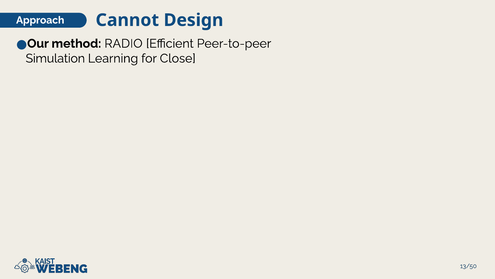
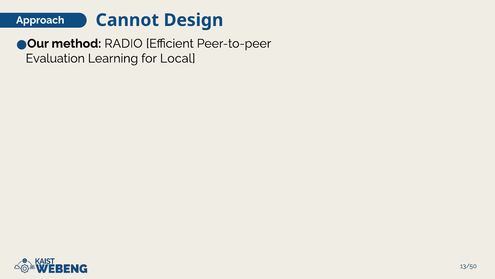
Simulation: Simulation -> Evaluation (55, 58)
Close: Close -> Local (178, 58)
